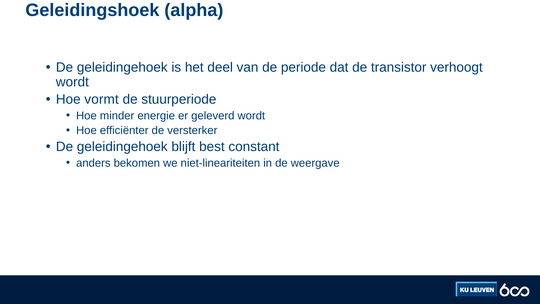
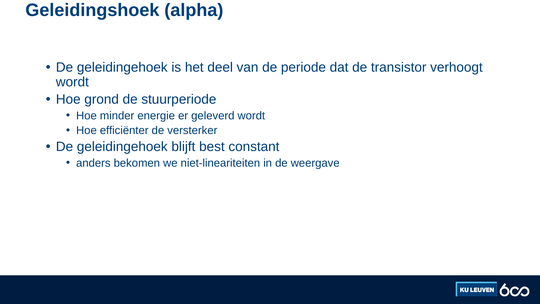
vormt: vormt -> grond (102, 99)
